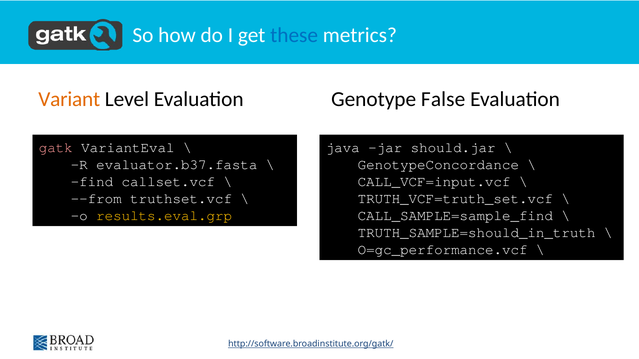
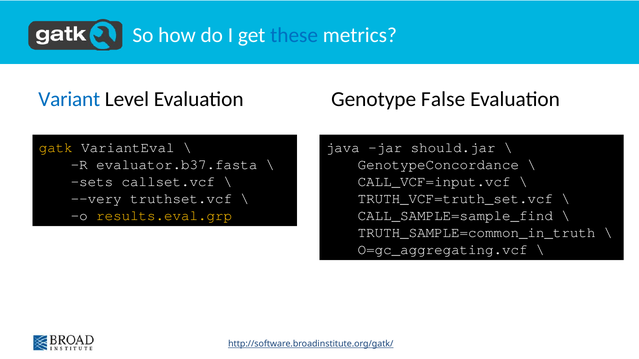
Variant colour: orange -> blue (69, 99)
gatk colour: pink -> yellow (56, 148)
find: find -> sets (92, 182)
--from: --from -> --very (96, 199)
TRUTH_SAMPLE=should_in_truth: TRUTH_SAMPLE=should_in_truth -> TRUTH_SAMPLE=common_in_truth (477, 233)
O=gc_performance.vcf: O=gc_performance.vcf -> O=gc_aggregating.vcf (443, 250)
